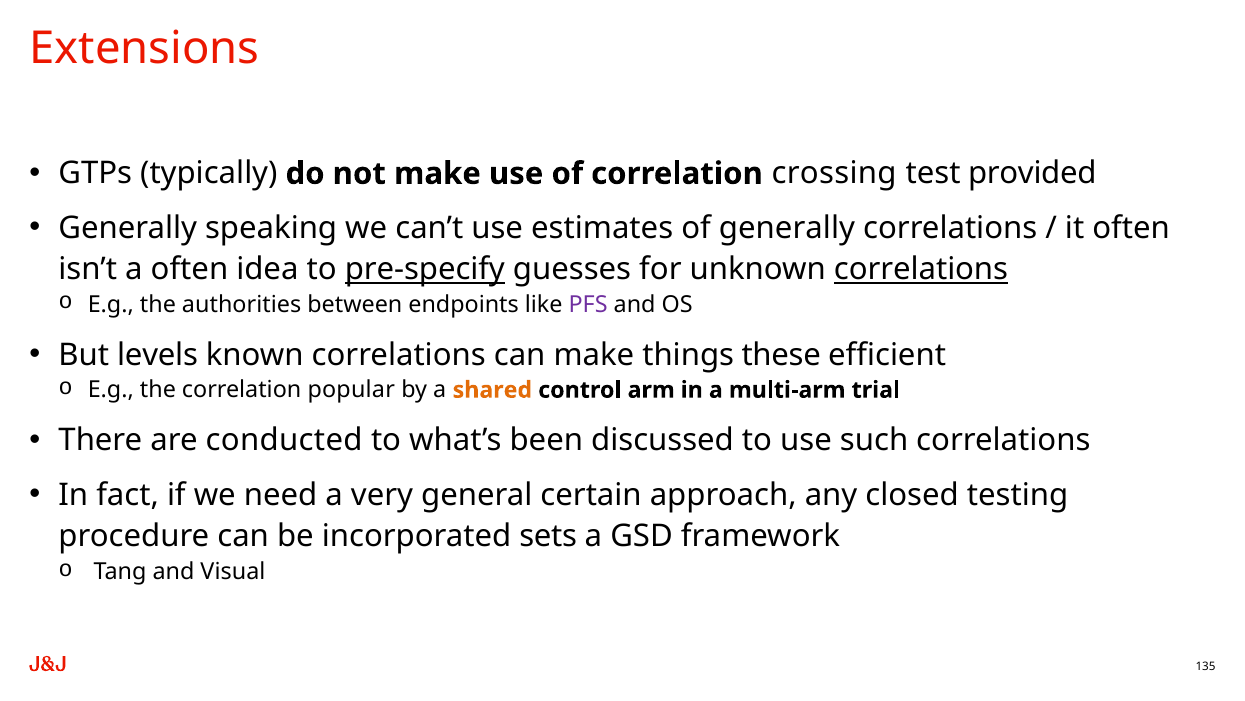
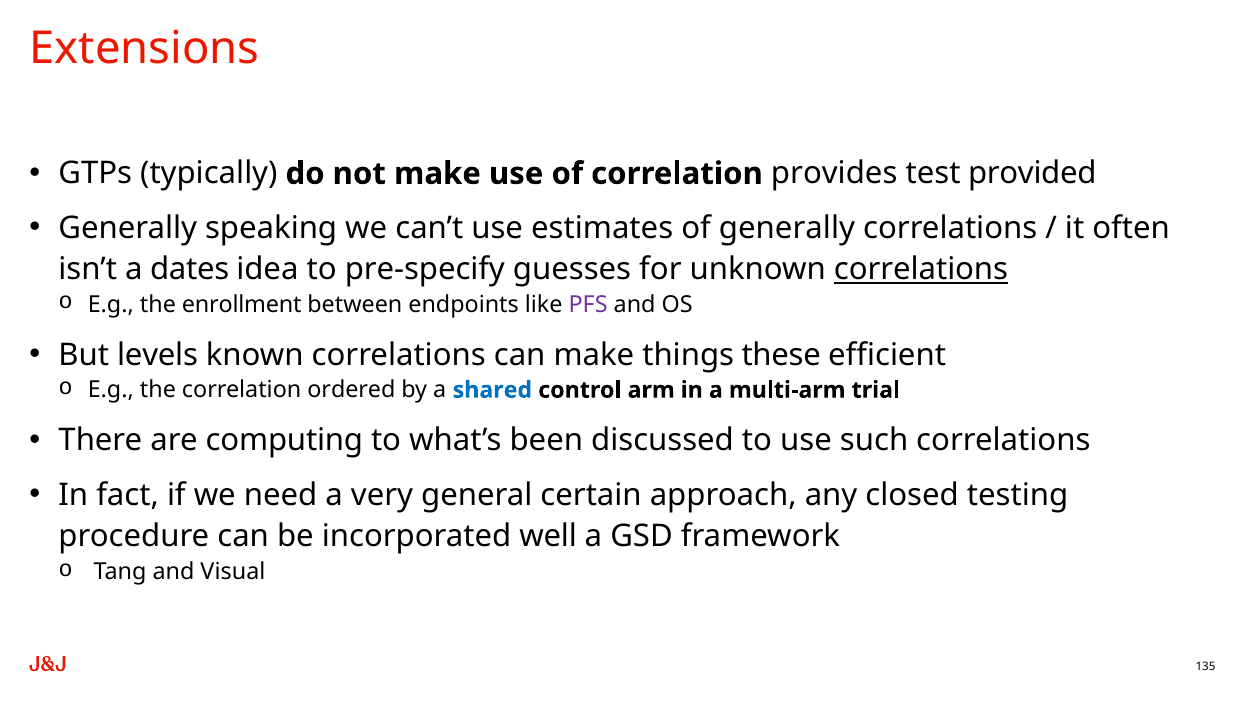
crossing: crossing -> provides (834, 173)
a often: often -> dates (190, 269)
pre-specify underline: present -> none (425, 269)
authorities: authorities -> enrollment (242, 304)
popular: popular -> ordered (351, 390)
shared colour: orange -> blue (492, 390)
conducted: conducted -> computing (284, 440)
sets: sets -> well (548, 536)
